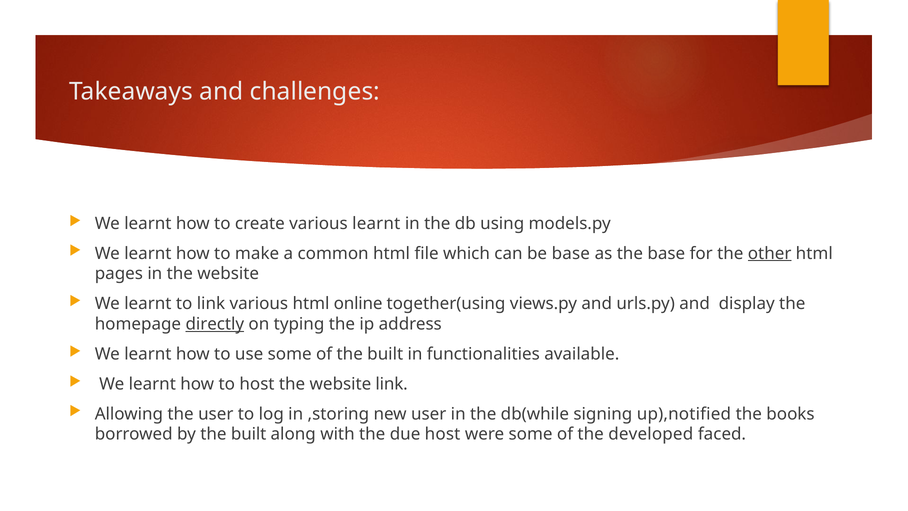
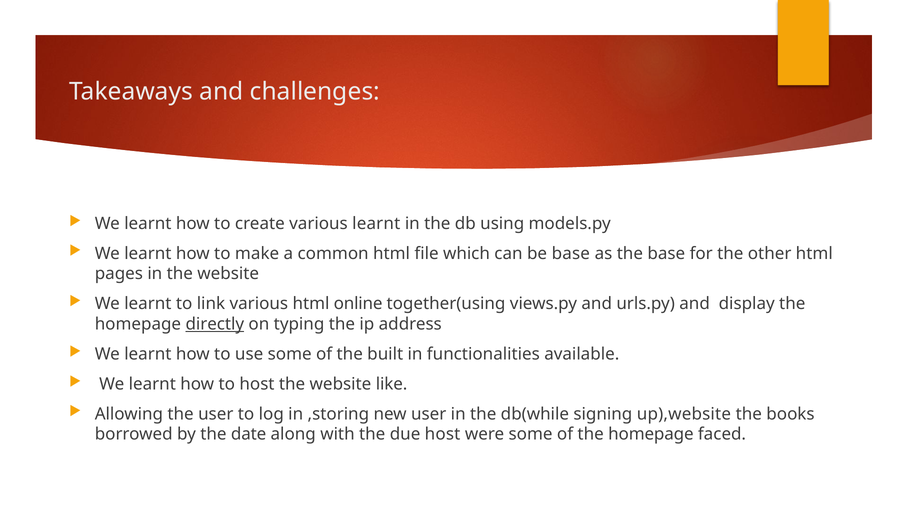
other underline: present -> none (770, 253)
website link: link -> like (392, 384)
up),notified: up),notified -> up),website (684, 414)
by the built: built -> date (249, 434)
of the developed: developed -> homepage (651, 434)
